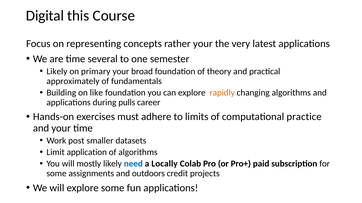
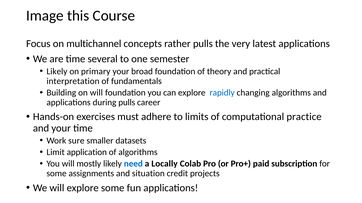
Digital: Digital -> Image (45, 16)
representing: representing -> multichannel (94, 44)
rather your: your -> pulls (203, 44)
approximately: approximately -> interpretation (73, 81)
on like: like -> will (96, 93)
rapidly colour: orange -> blue (222, 93)
post: post -> sure (76, 141)
outdoors: outdoors -> situation (148, 174)
